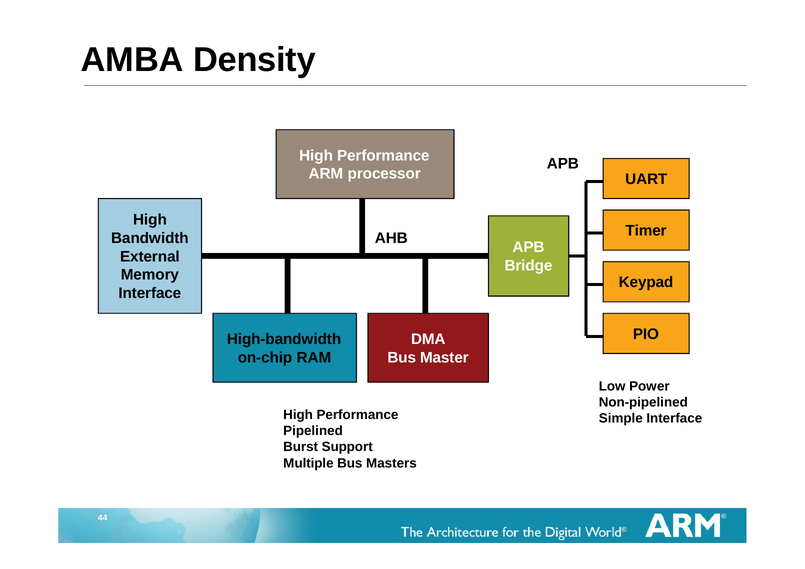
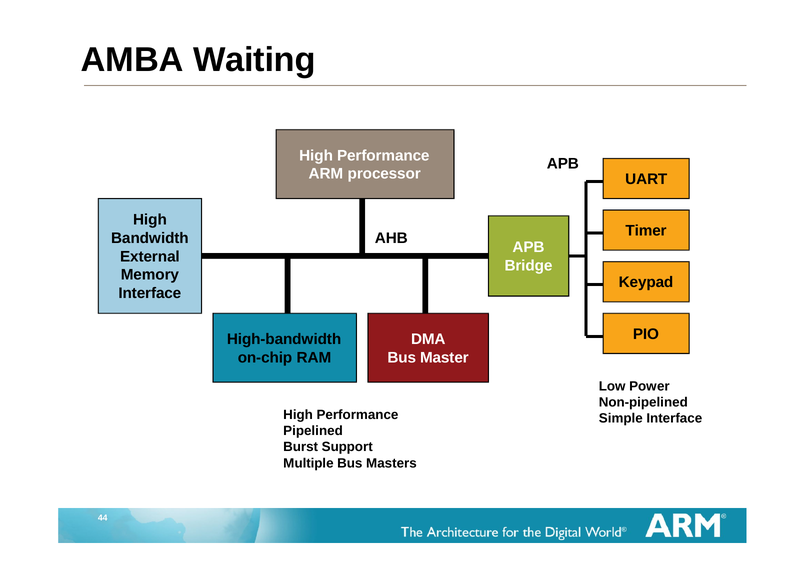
Density: Density -> Waiting (254, 60)
